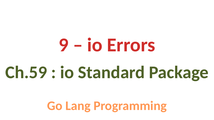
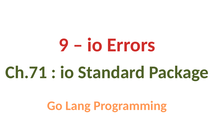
Ch.59: Ch.59 -> Ch.71 (26, 73)
